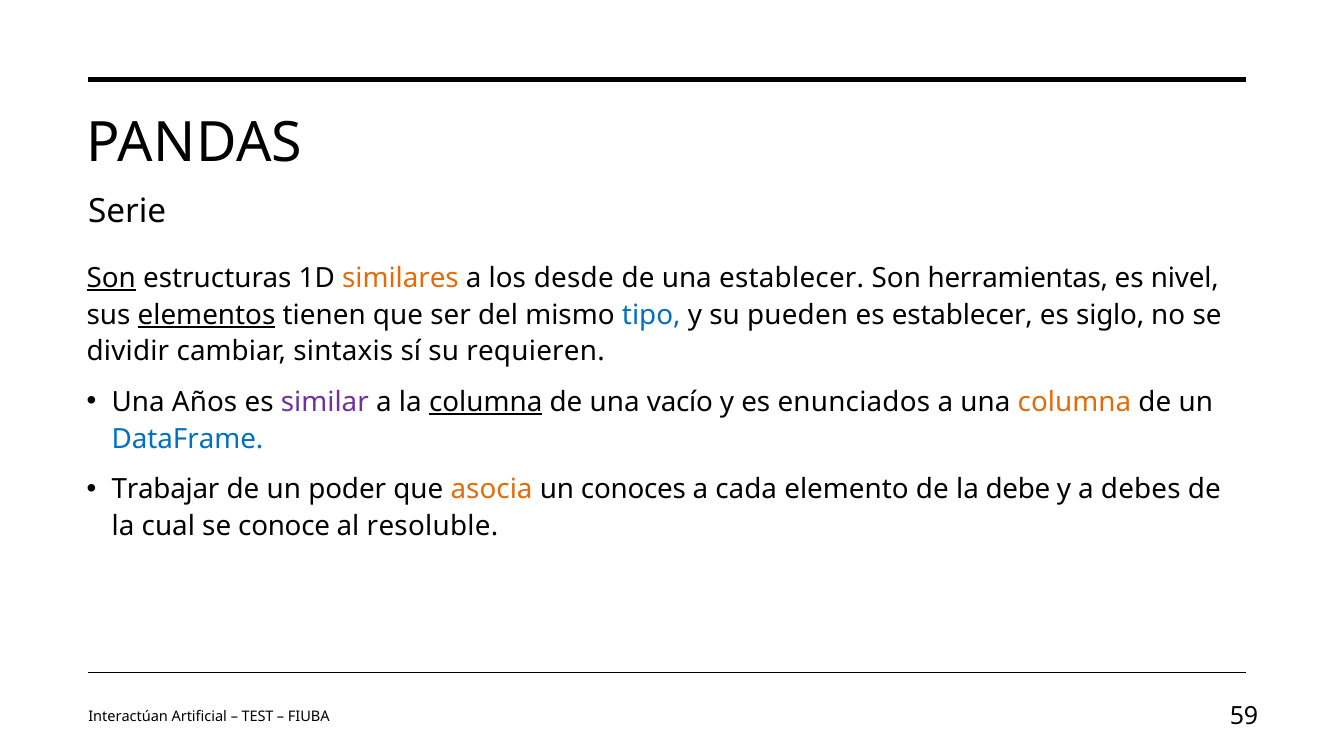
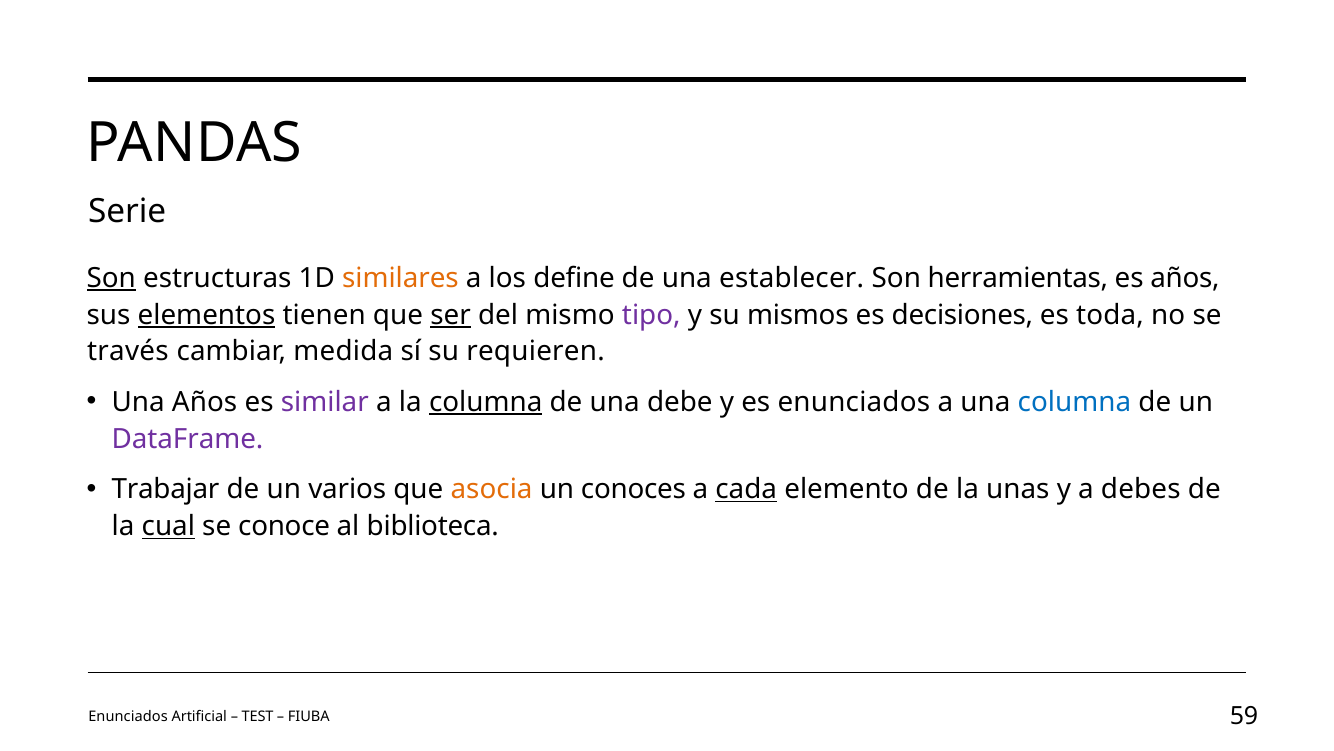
desde: desde -> define (574, 278)
es nivel: nivel -> años (1185, 278)
ser underline: none -> present (451, 315)
tipo colour: blue -> purple (651, 315)
pueden: pueden -> mismos (798, 315)
es establecer: establecer -> decisiones (962, 315)
siglo: siglo -> toda (1110, 315)
dividir: dividir -> través (128, 351)
sintaxis: sintaxis -> medida (343, 351)
vacío: vacío -> debe (680, 402)
columna colour: orange -> blue (1074, 402)
DataFrame colour: blue -> purple (188, 439)
poder: poder -> varios (347, 489)
cada underline: none -> present (746, 489)
debe: debe -> unas (1018, 489)
cual underline: none -> present (168, 526)
resoluble: resoluble -> biblioteca (433, 526)
Interactúan: Interactúan -> Enunciados (128, 716)
